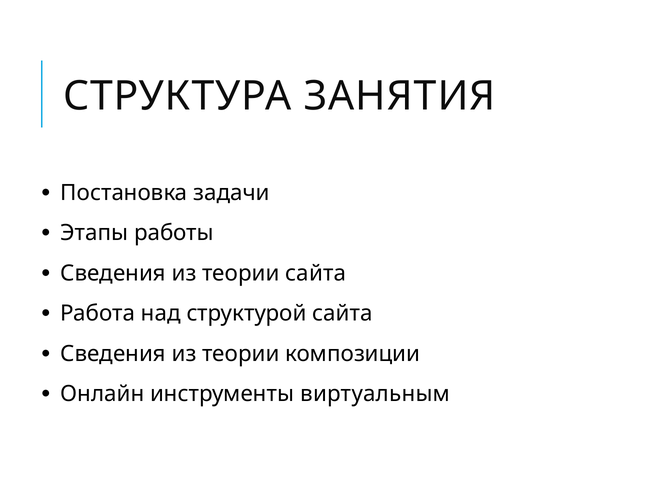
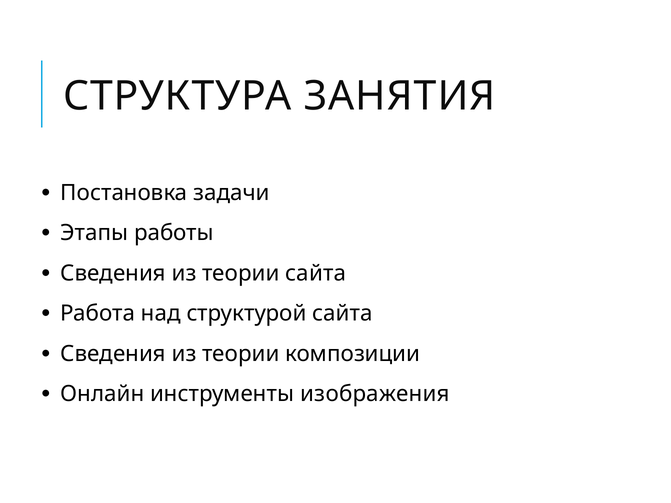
виртуальным: виртуальным -> изображения (375, 394)
